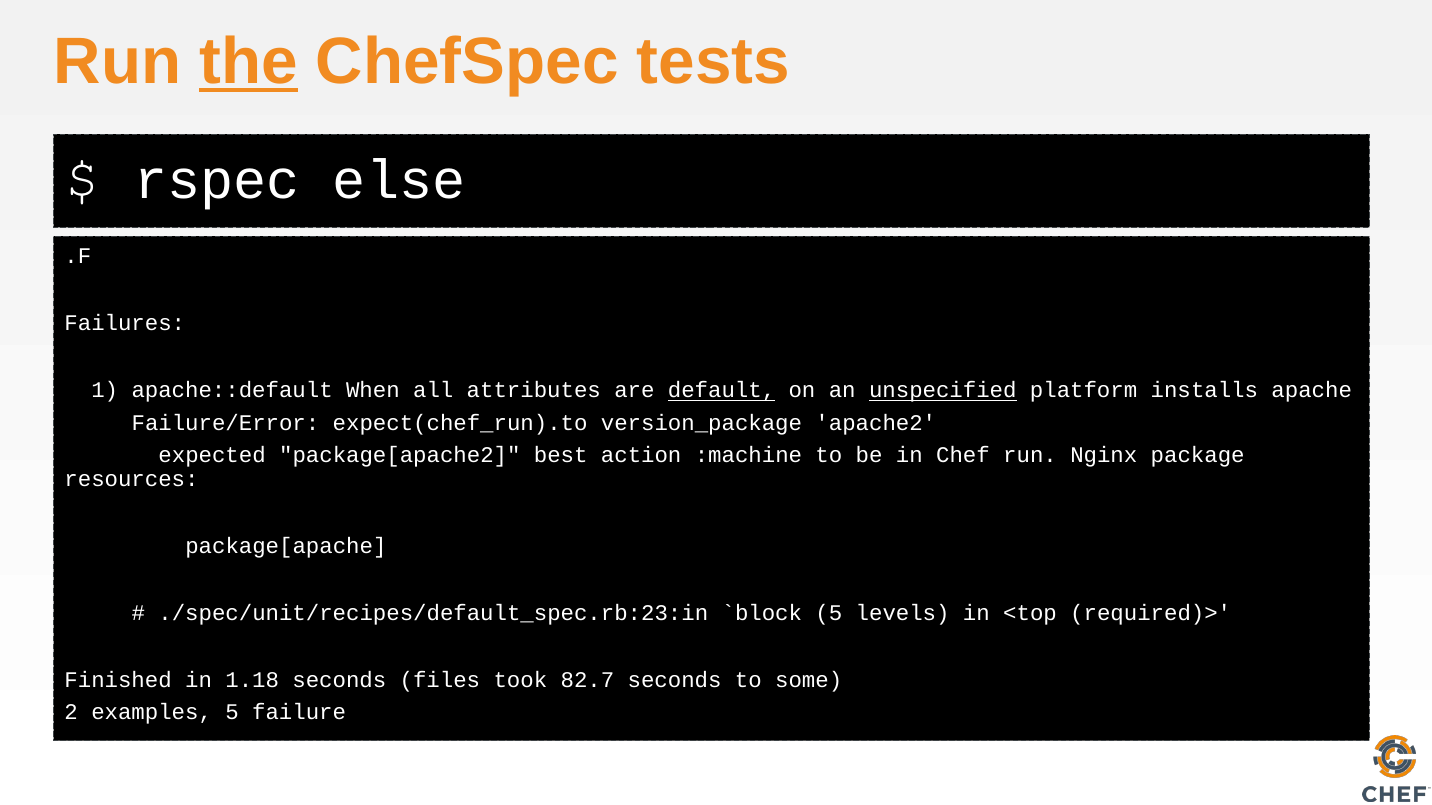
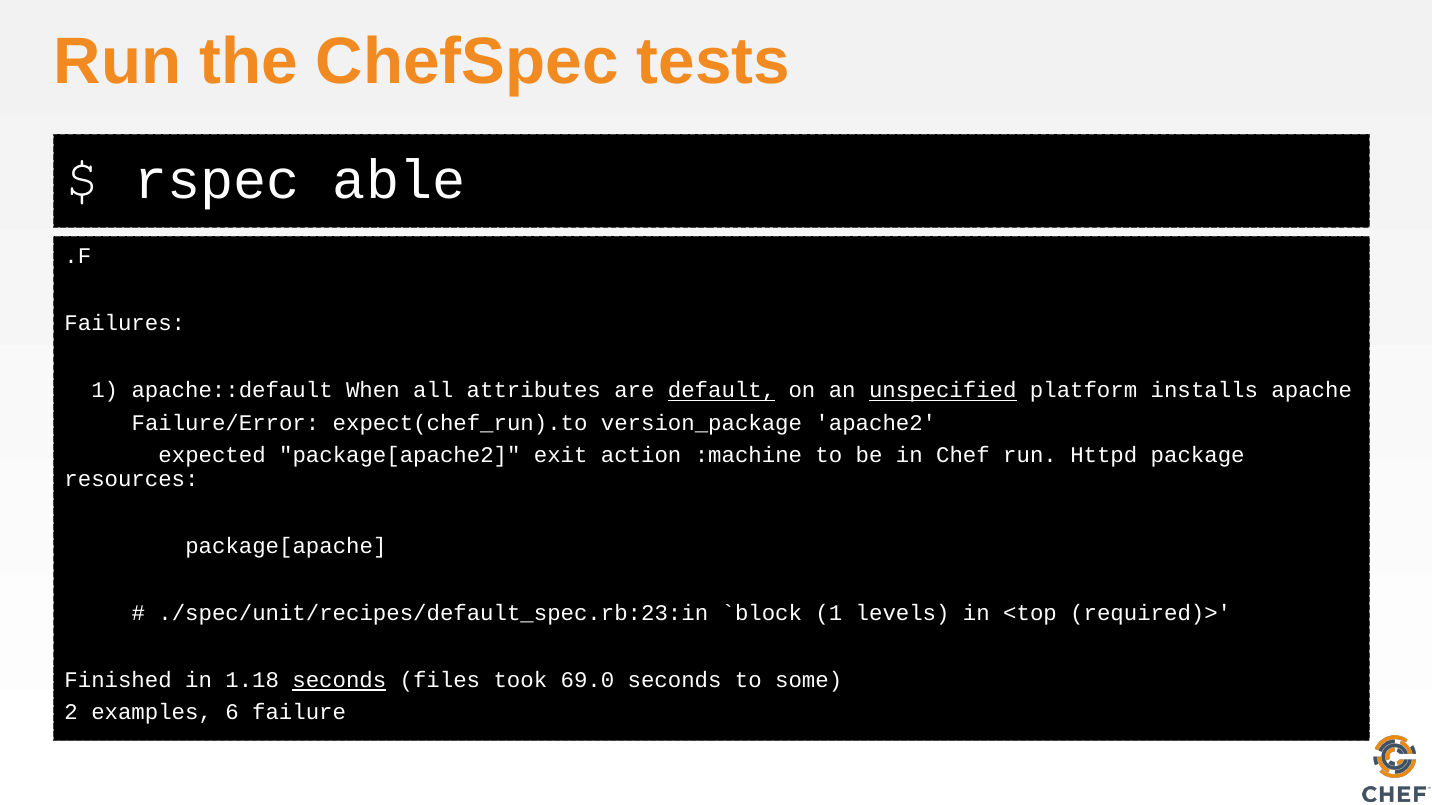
the underline: present -> none (249, 62)
else: else -> able (399, 181)
best: best -> exit (561, 455)
Nginx: Nginx -> Httpd (1104, 455)
5: 5 -> 1 (829, 614)
seconds underline: none -> present (339, 681)
82.7: 82.7 -> 69.0 (587, 681)
examples 5: 5 -> 6 (232, 713)
